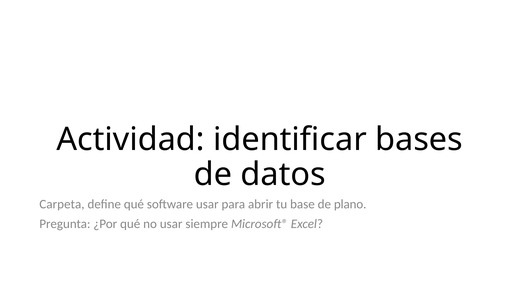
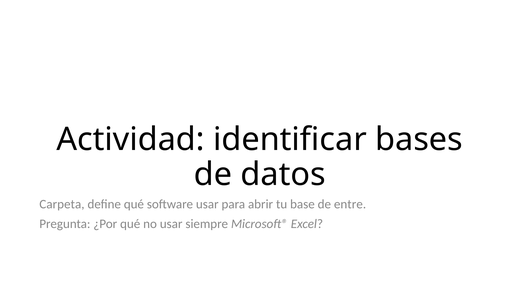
plano: plano -> entre (350, 205)
